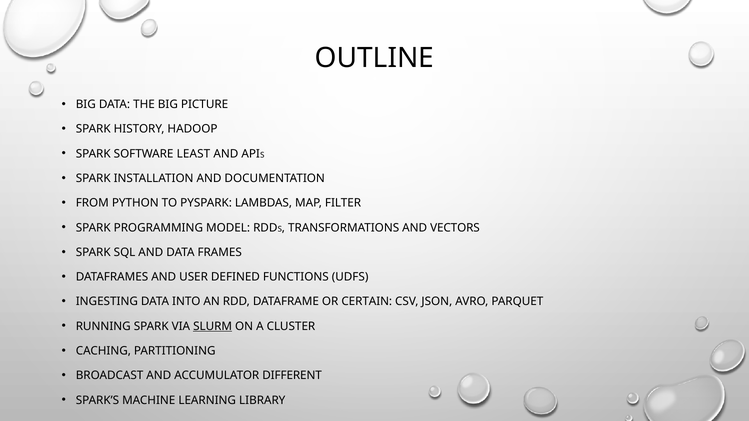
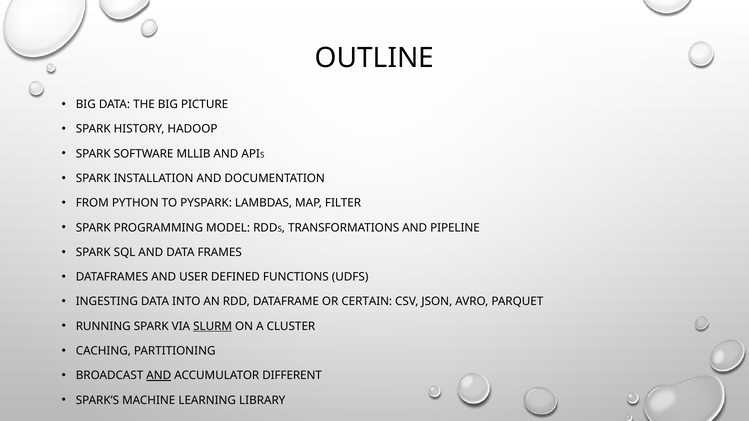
LEAST: LEAST -> MLLIB (194, 154)
VECTORS: VECTORS -> PIPELINE (455, 228)
AND underline: none -> present (159, 376)
